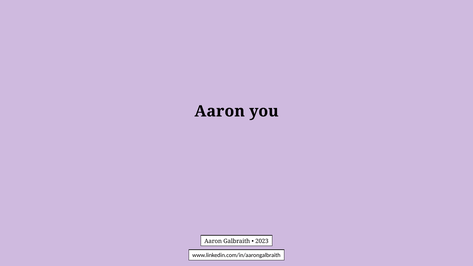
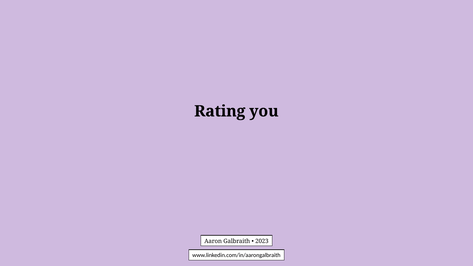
Aaron: Aaron -> Rating (220, 111)
